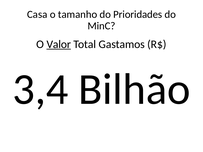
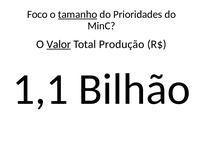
Casa: Casa -> Foco (37, 14)
tamanho underline: none -> present (78, 14)
Gastamos: Gastamos -> Produção (122, 44)
3,4: 3,4 -> 1,1 (40, 89)
